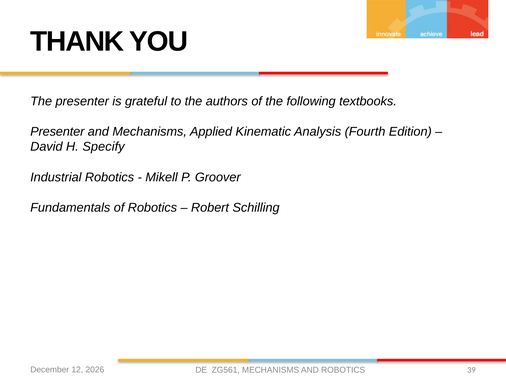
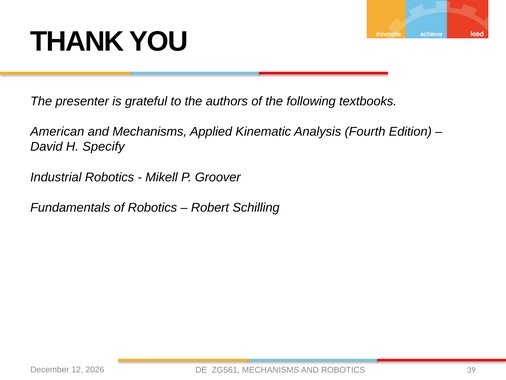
Presenter: Presenter -> American (57, 131)
